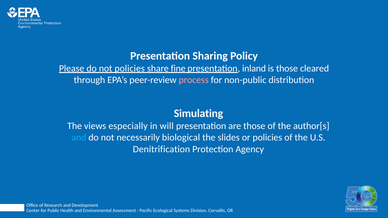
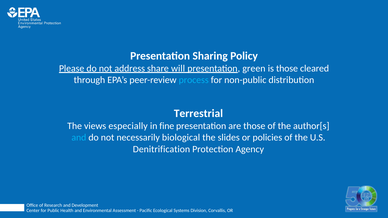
not policies: policies -> address (130, 68)
fine: fine -> will (178, 68)
inland: inland -> green (254, 68)
process colour: pink -> light blue (194, 80)
Simulating: Simulating -> Terrestrial (198, 113)
will: will -> fine (167, 126)
